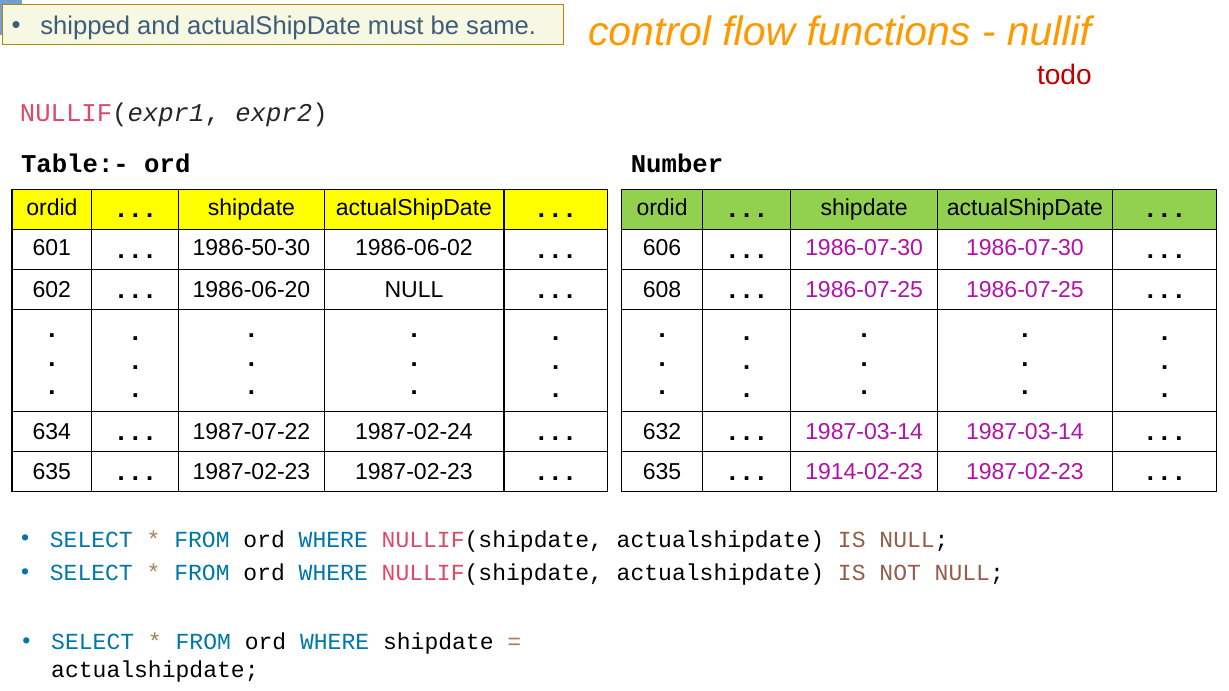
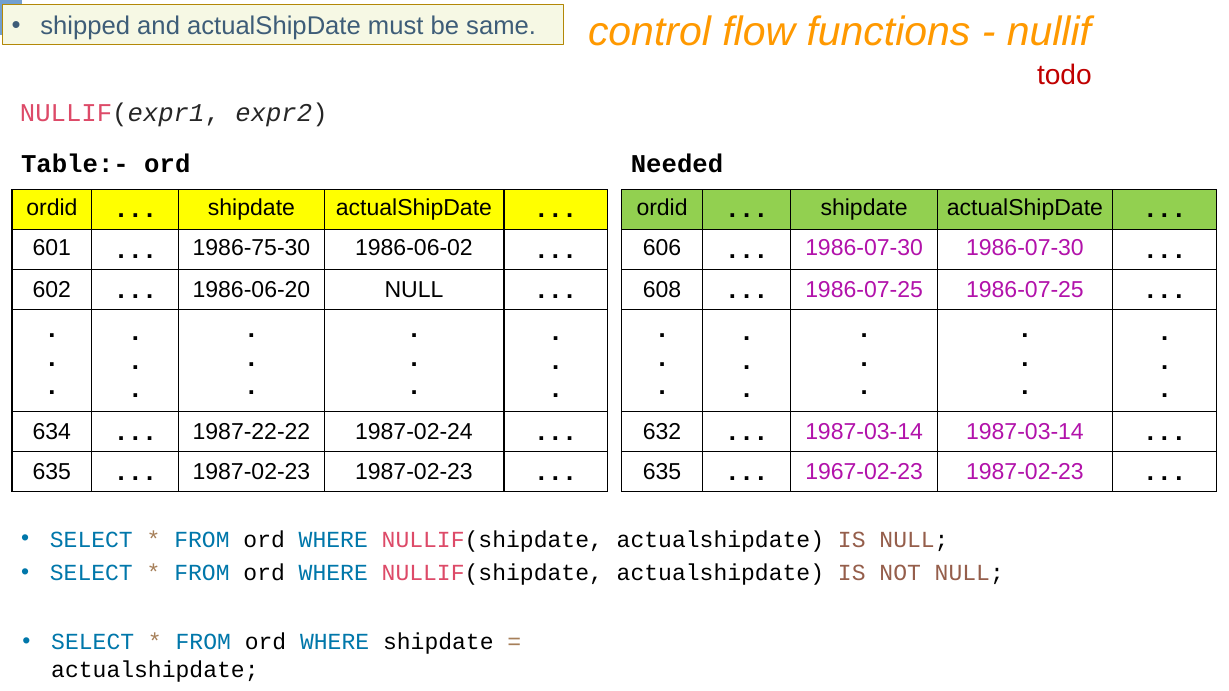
Number: Number -> Needed (677, 164)
1986-50-30: 1986-50-30 -> 1986-75-30 (251, 248)
1987-07-22: 1987-07-22 -> 1987-22-22 (251, 432)
1914-02-23: 1914-02-23 -> 1967-02-23 (864, 472)
